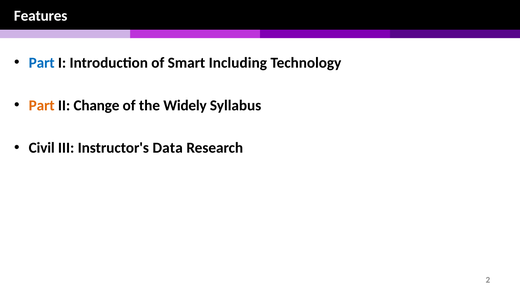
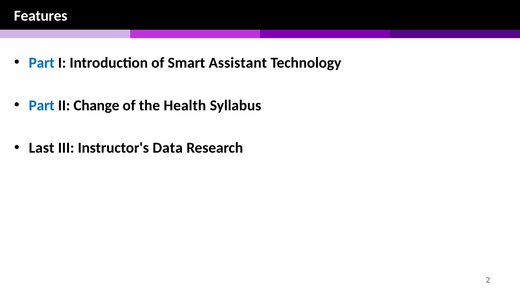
Including: Including -> Assistant (238, 63)
Part colour: orange -> blue (42, 105)
Widely: Widely -> Health (185, 105)
Civil: Civil -> Last (42, 148)
